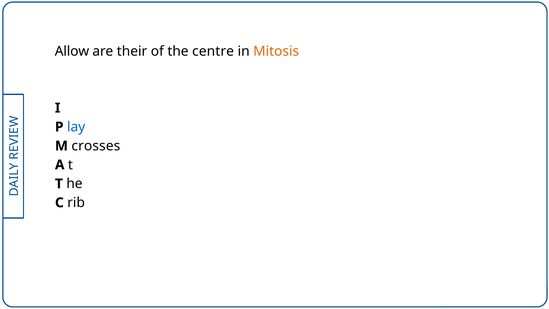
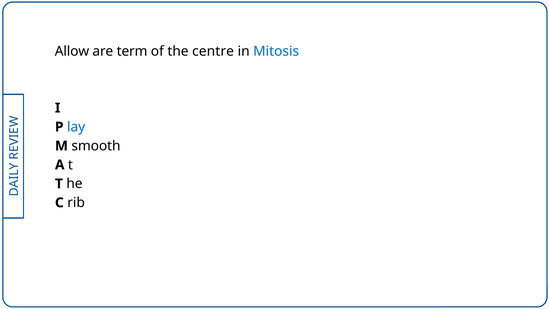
their: their -> term (132, 51)
Mitosis colour: orange -> blue (276, 51)
crosses: crosses -> smooth (96, 146)
